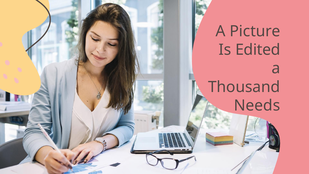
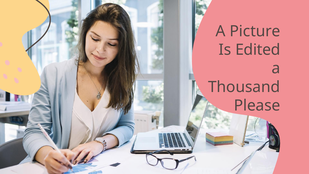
Needs: Needs -> Please (257, 105)
